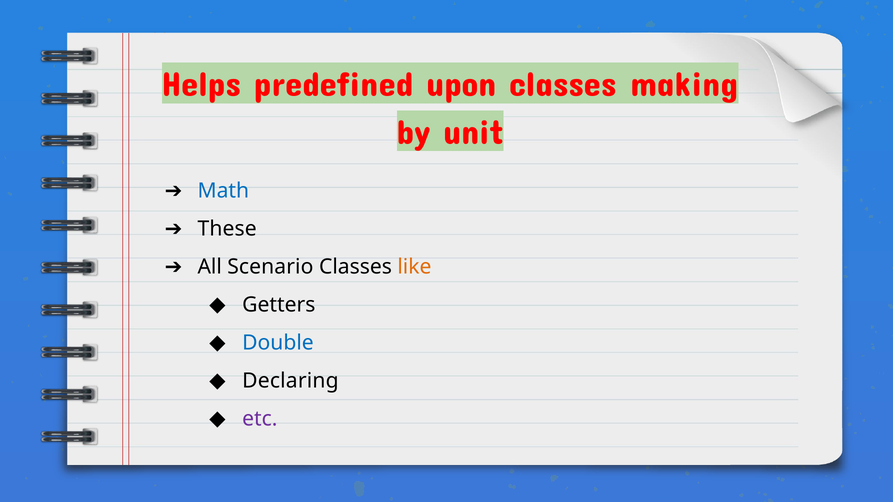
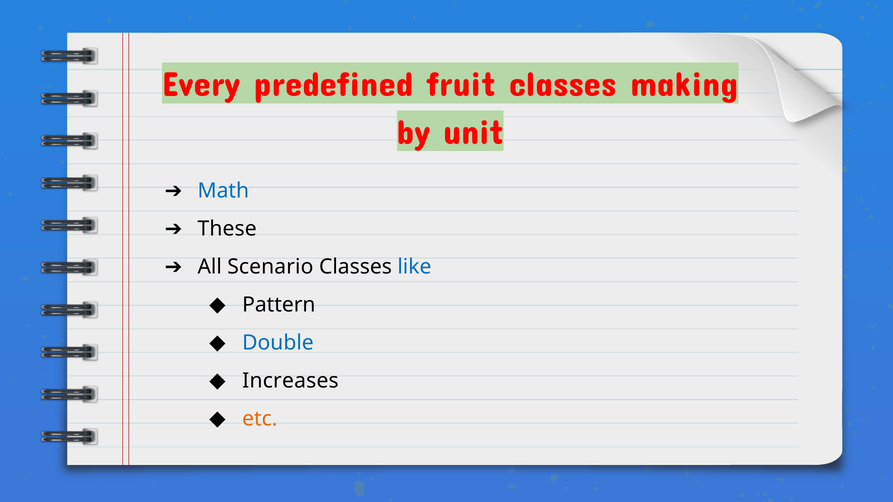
Helps: Helps -> Every (201, 85)
upon: upon -> fruit (461, 85)
like colour: orange -> blue (414, 267)
Getters: Getters -> Pattern (279, 305)
Declaring: Declaring -> Increases (290, 381)
etc colour: purple -> orange (260, 419)
